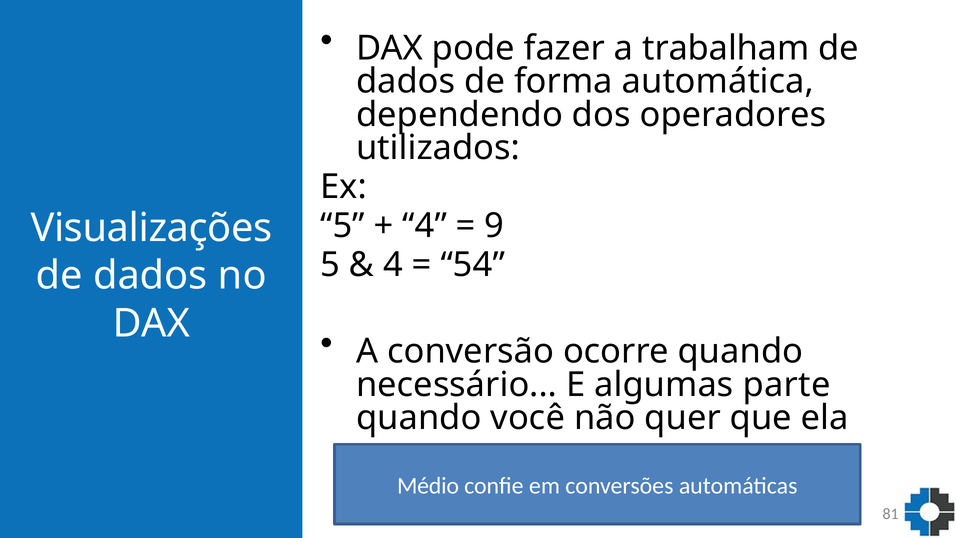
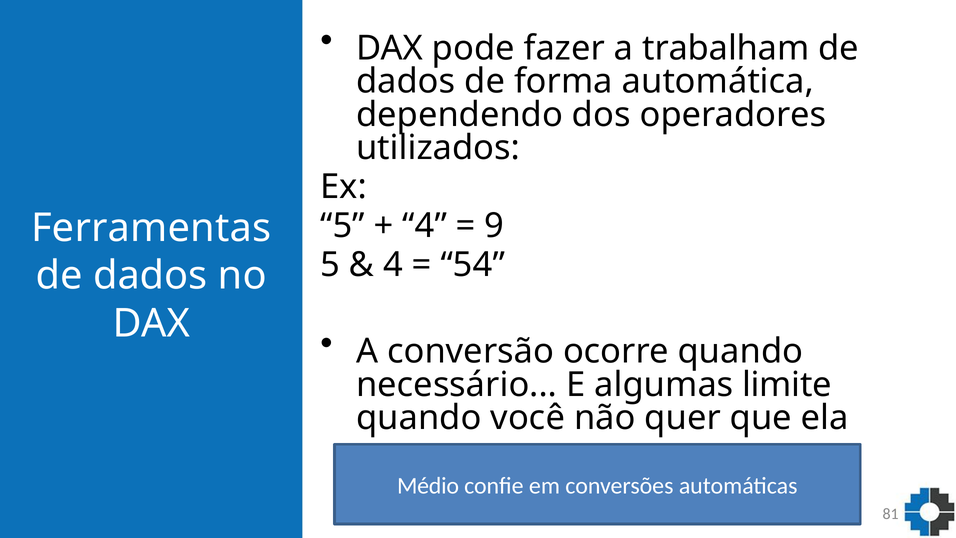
Visualizações: Visualizações -> Ferramentas (151, 228)
parte: parte -> limite (787, 385)
